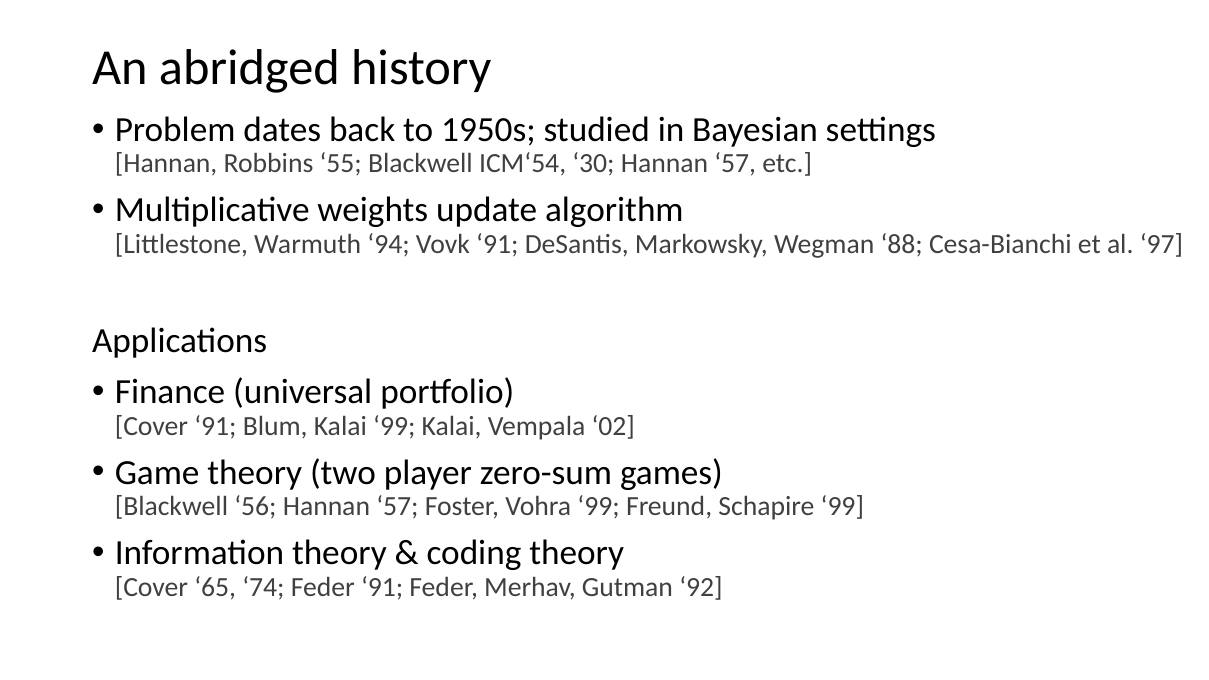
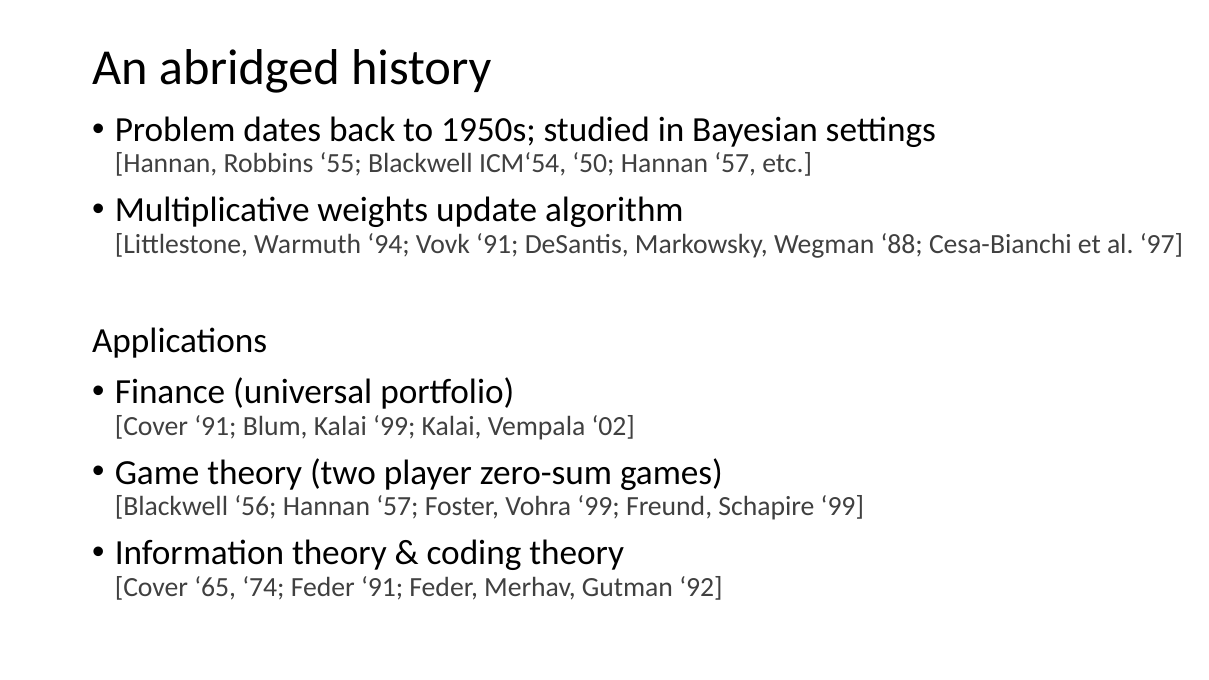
30: 30 -> 50 (594, 164)
